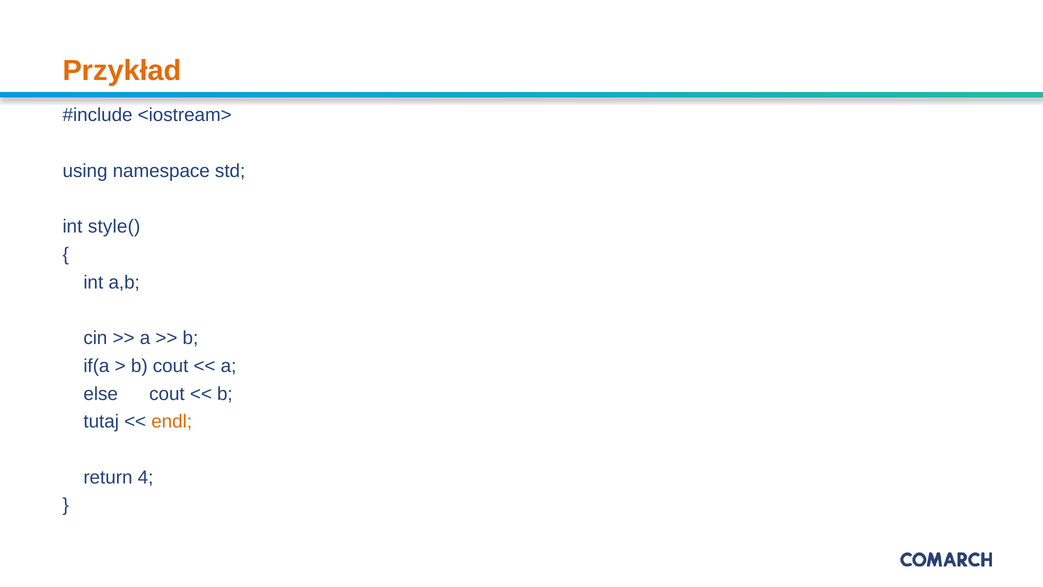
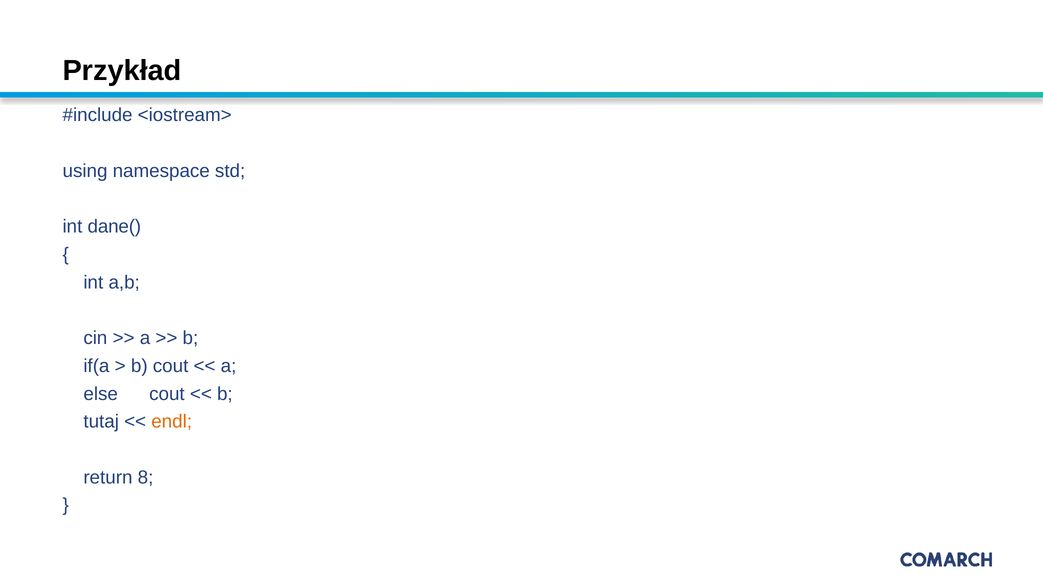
Przykład colour: orange -> black (122, 71)
style(: style( -> dane( (114, 227)
4: 4 -> 8 (146, 477)
